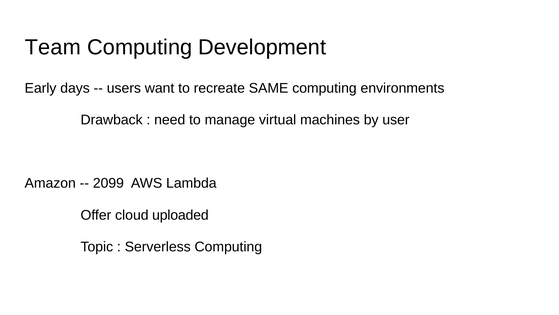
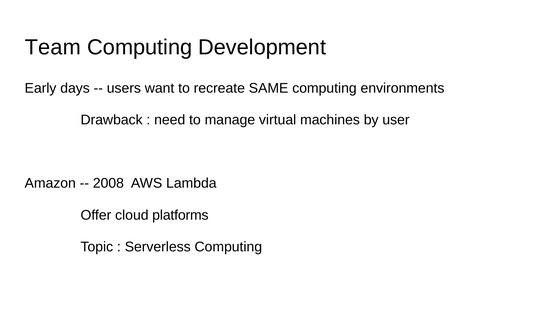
2099: 2099 -> 2008 (108, 183)
uploaded: uploaded -> platforms (180, 215)
